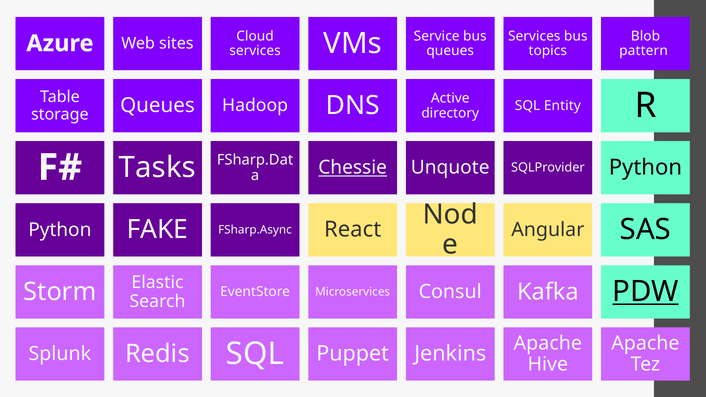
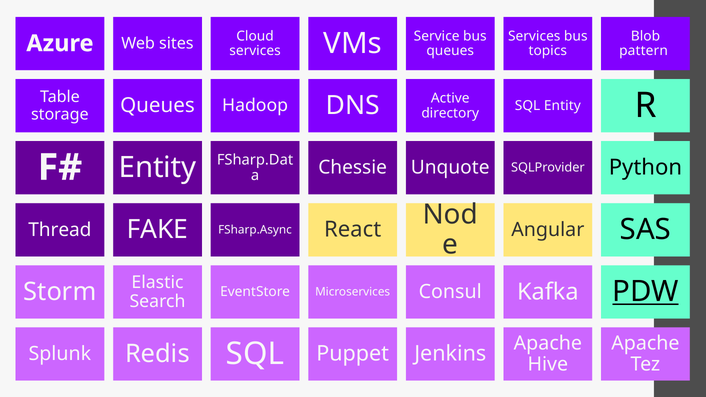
Tasks: Tasks -> Entity (158, 168)
Chessie underline: present -> none (353, 168)
Python: Python -> Thread (60, 230)
